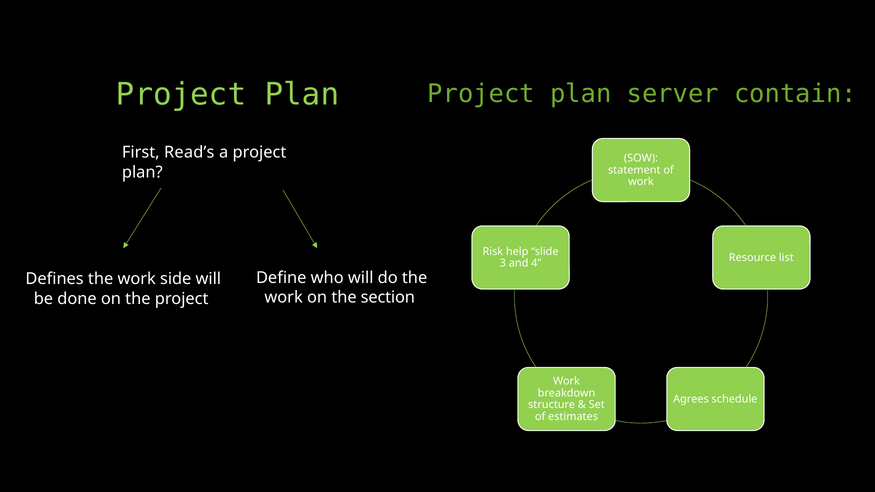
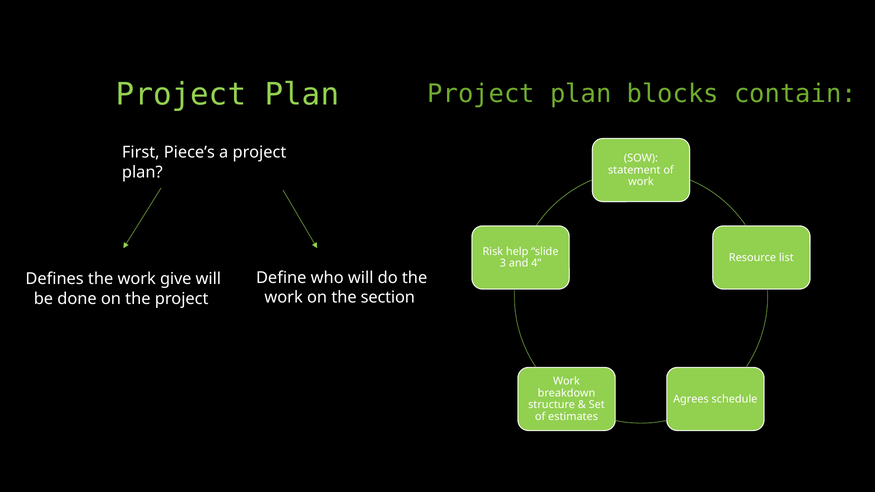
server: server -> blocks (673, 94)
Read’s: Read’s -> Piece’s (189, 153)
side: side -> give (176, 279)
